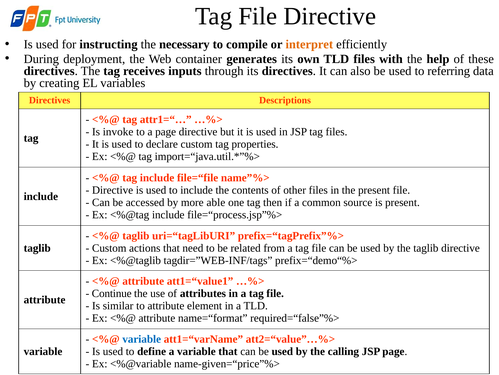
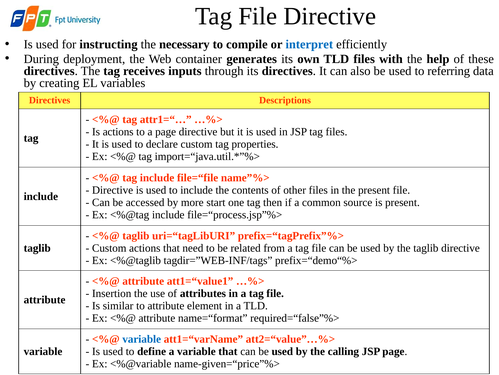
interpret colour: orange -> blue (309, 44)
Is invoke: invoke -> actions (118, 132)
able: able -> start (216, 202)
Continue: Continue -> Insertion (112, 293)
